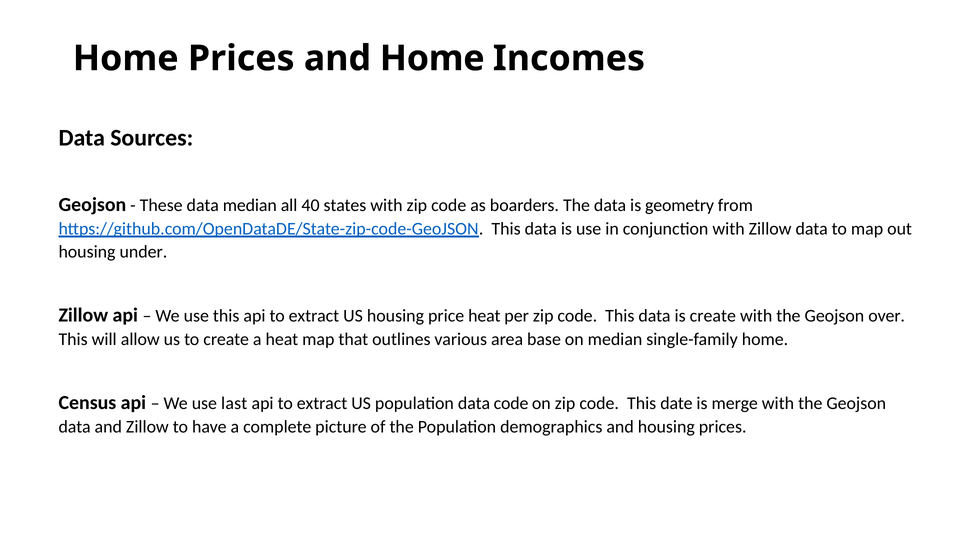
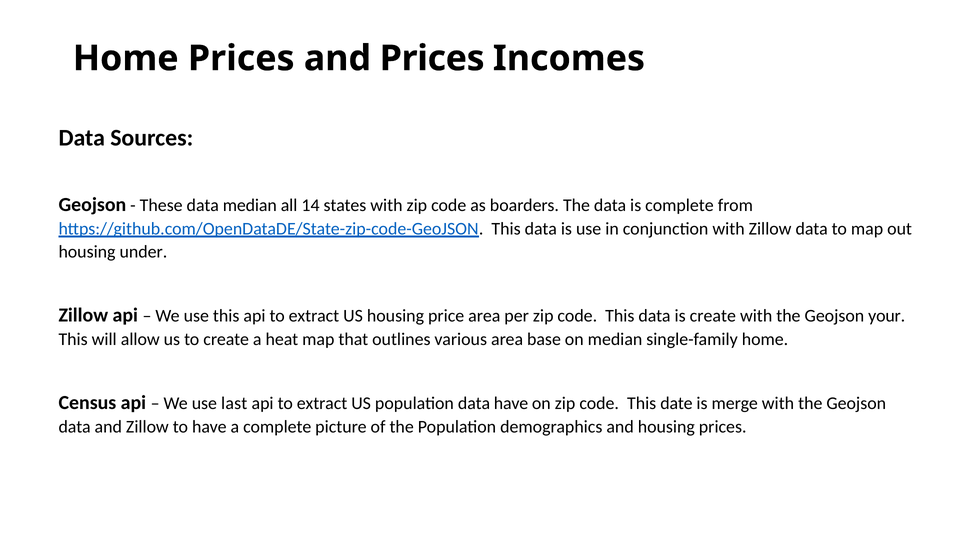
and Home: Home -> Prices (432, 58)
40: 40 -> 14 (311, 205)
is geometry: geometry -> complete (679, 205)
price heat: heat -> area (484, 316)
over: over -> your (887, 316)
data code: code -> have (511, 403)
